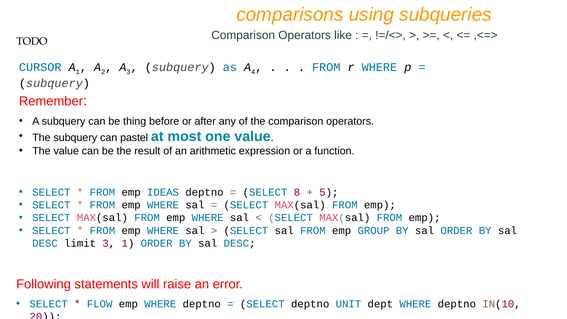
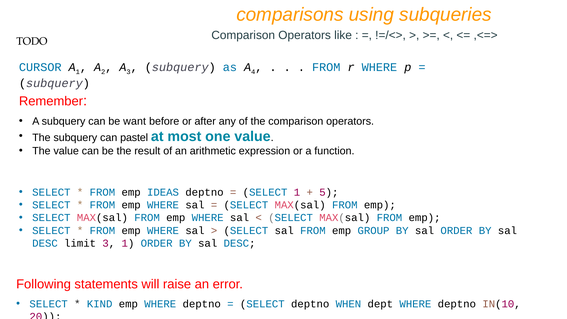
thing: thing -> want (135, 121)
SELECT 8: 8 -> 1 (297, 192)
FLOW: FLOW -> KIND (100, 304)
UNIT: UNIT -> WHEN (348, 304)
